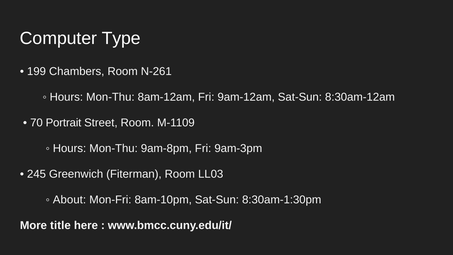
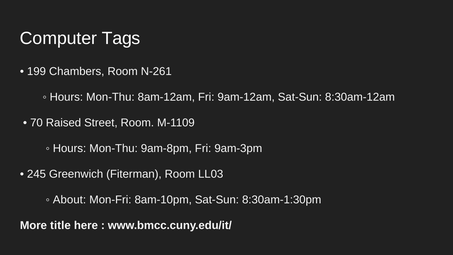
Type: Type -> Tags (121, 38)
Portrait: Portrait -> Raised (63, 123)
